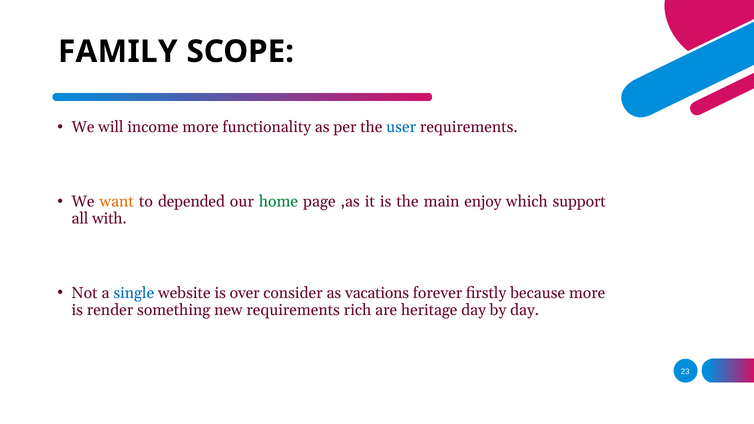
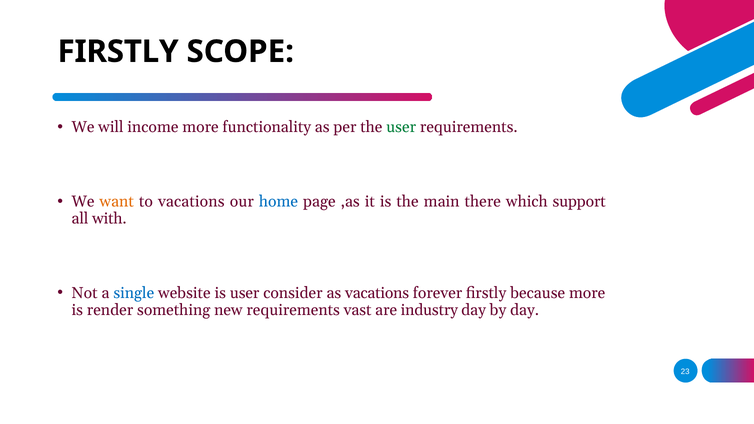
FAMILY: FAMILY -> FIRSTLY (118, 52)
user colour: blue -> green (401, 127)
to depended: depended -> vacations (191, 202)
home colour: green -> blue (278, 202)
enjoy: enjoy -> there (483, 202)
is over: over -> user (245, 293)
rich: rich -> vast (358, 310)
heritage: heritage -> industry (429, 310)
